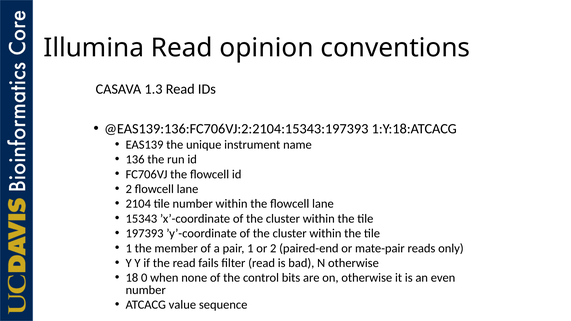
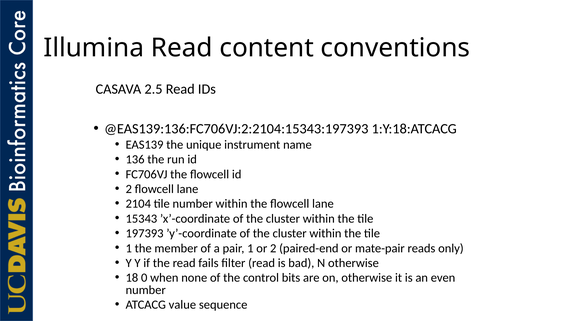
opinion: opinion -> content (267, 48)
1.3: 1.3 -> 2.5 (153, 89)
